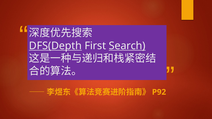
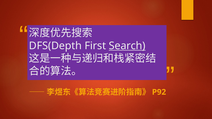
DFS(Depth underline: present -> none (55, 46)
